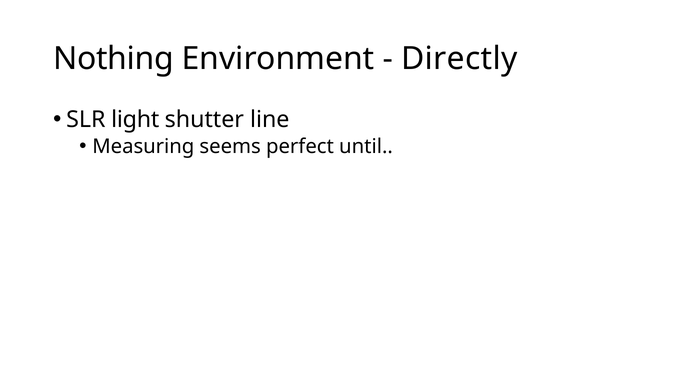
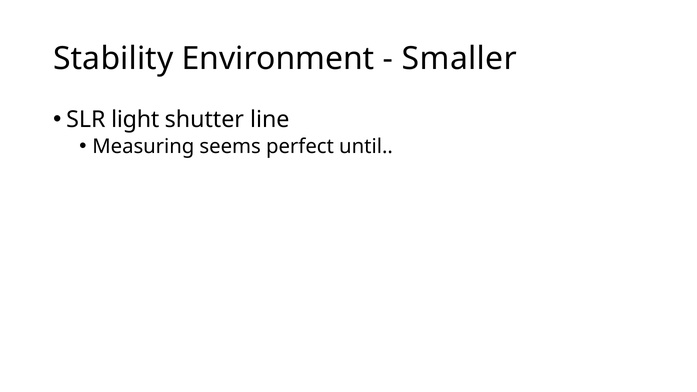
Nothing: Nothing -> Stability (113, 59)
Directly: Directly -> Smaller (459, 59)
